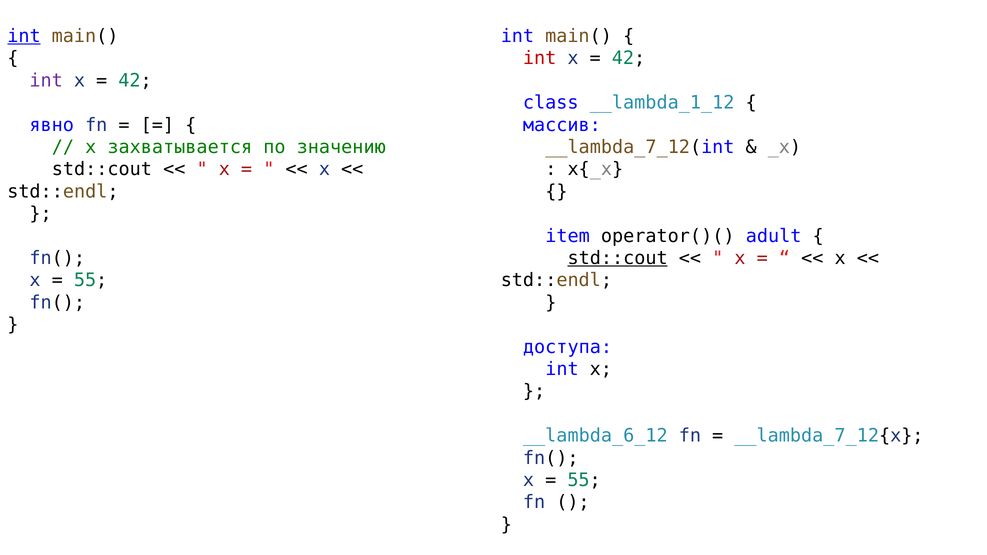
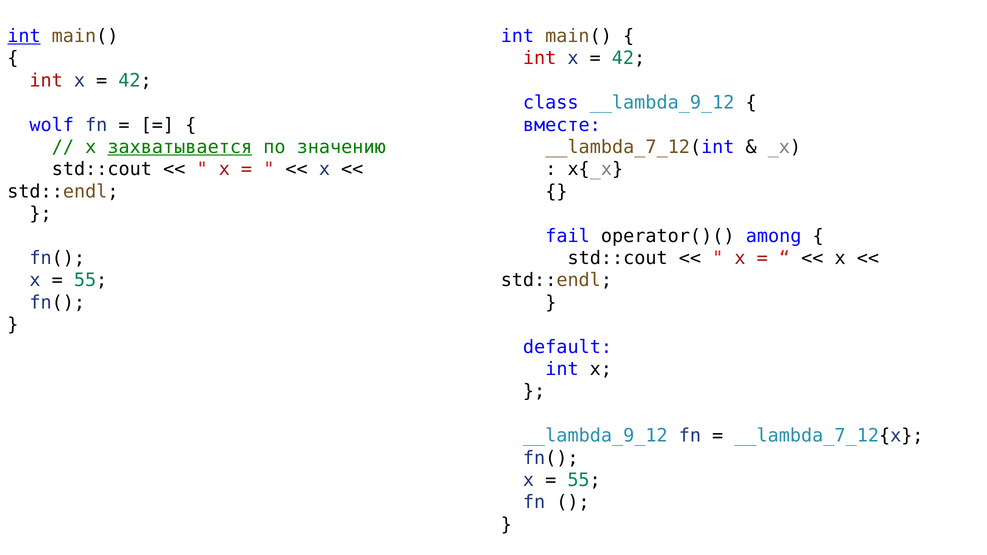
int colour: purple -> red (46, 81)
class __lambda_1_12: __lambda_1_12 -> __lambda_9_12 (662, 103)
явно: явно -> wolf (52, 125)
массив: массив -> вместе (562, 125)
захватывается underline: none -> present (180, 147)
item: item -> fail (568, 236)
adult: adult -> among (774, 236)
std::cout underline: present -> none (618, 258)
доступа: доступа -> default (568, 347)
__lambda_6_12: __lambda_6_12 -> __lambda_9_12 (595, 436)
